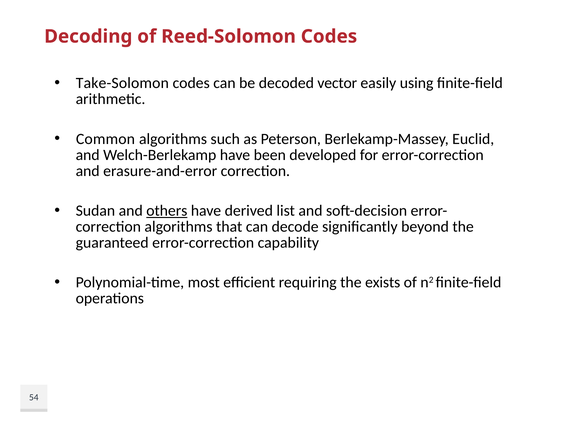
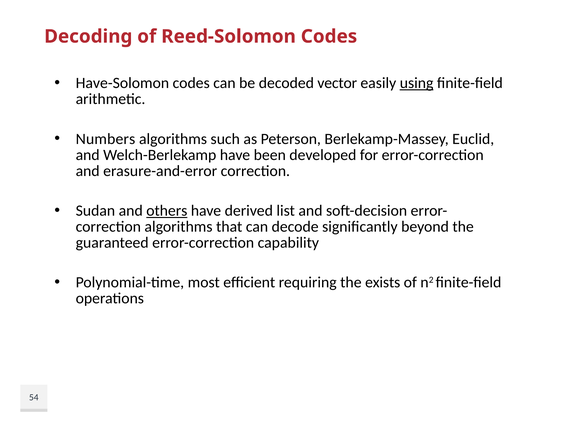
Take-Solomon: Take-Solomon -> Have-Solomon (122, 83)
using underline: none -> present (417, 83)
Common: Common -> Numbers (105, 139)
